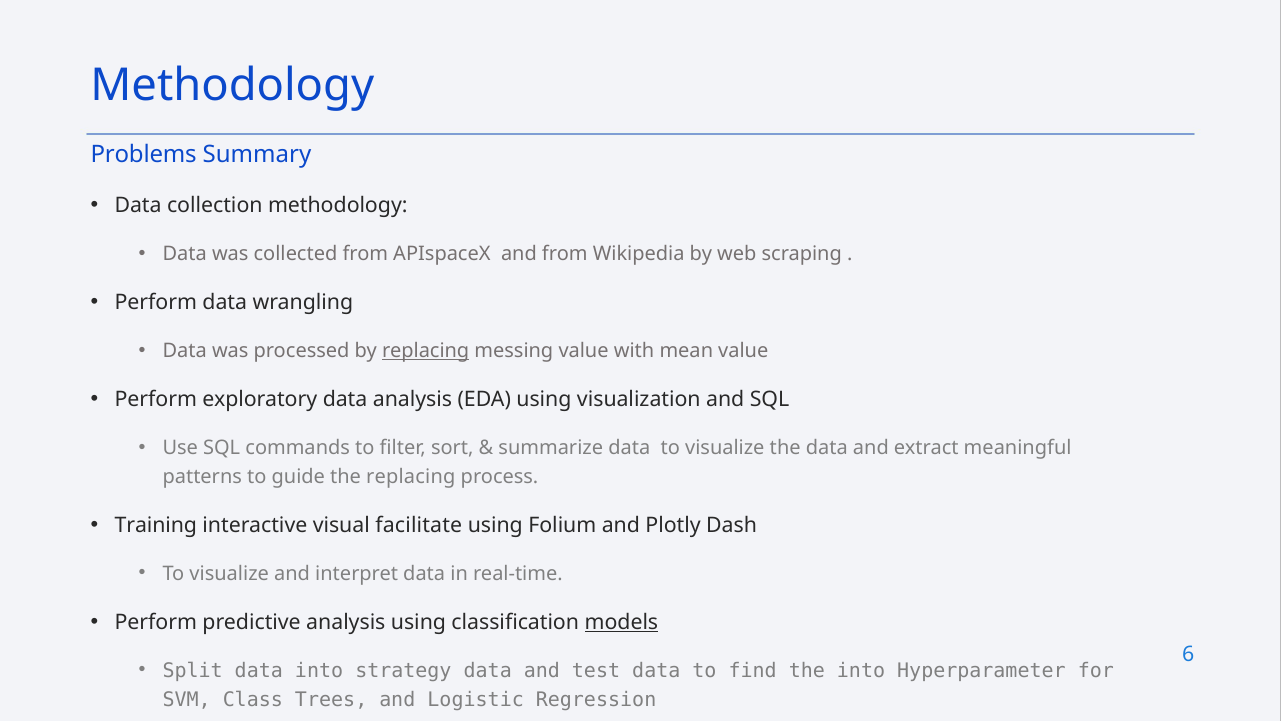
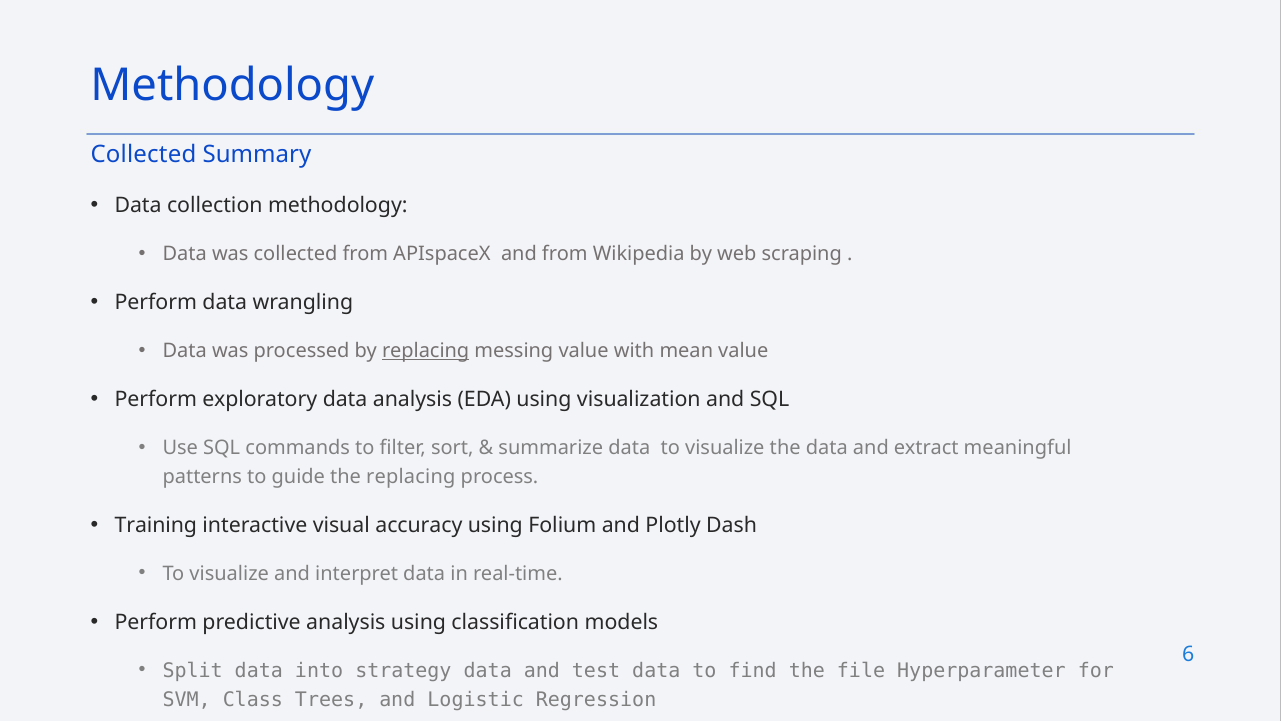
Problems: Problems -> Collected (143, 155)
facilitate: facilitate -> accuracy (419, 525)
models underline: present -> none (621, 622)
the into: into -> file (861, 670)
